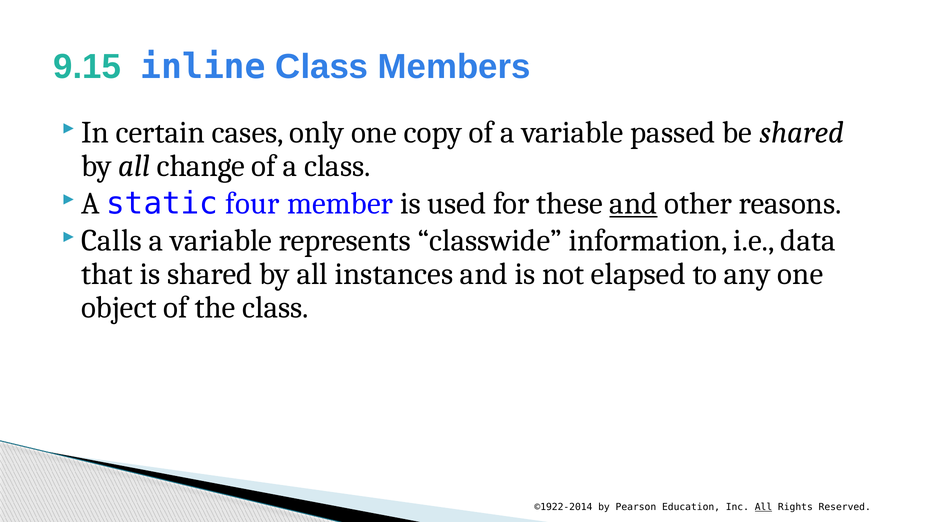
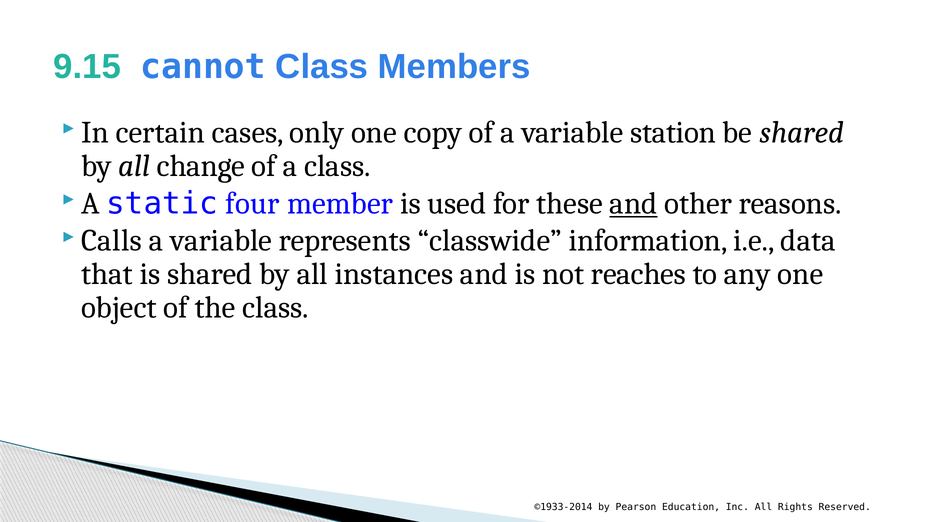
inline: inline -> cannot (203, 67)
passed: passed -> station (673, 133)
elapsed: elapsed -> reaches (638, 274)
©1922-2014: ©1922-2014 -> ©1933-2014 (563, 507)
All underline: present -> none (763, 507)
